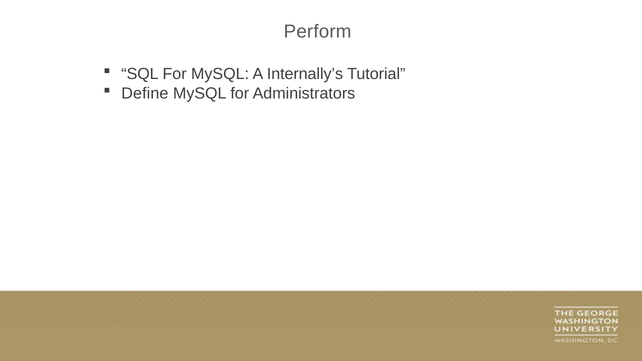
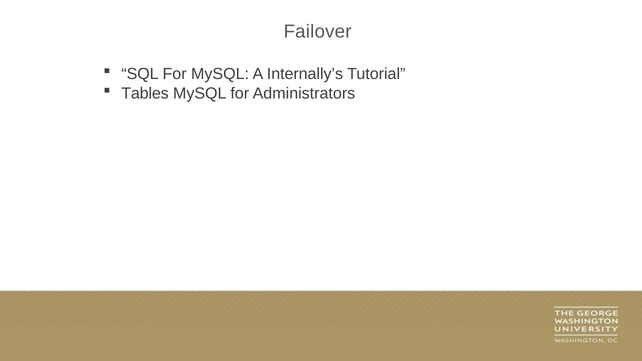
Perform: Perform -> Failover (318, 31)
Define: Define -> Tables (145, 93)
